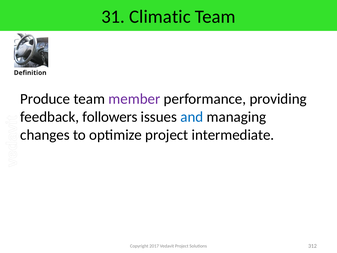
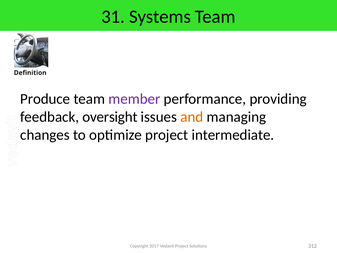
Climatic: Climatic -> Systems (160, 17)
followers: followers -> oversight (110, 117)
and colour: blue -> orange (192, 117)
